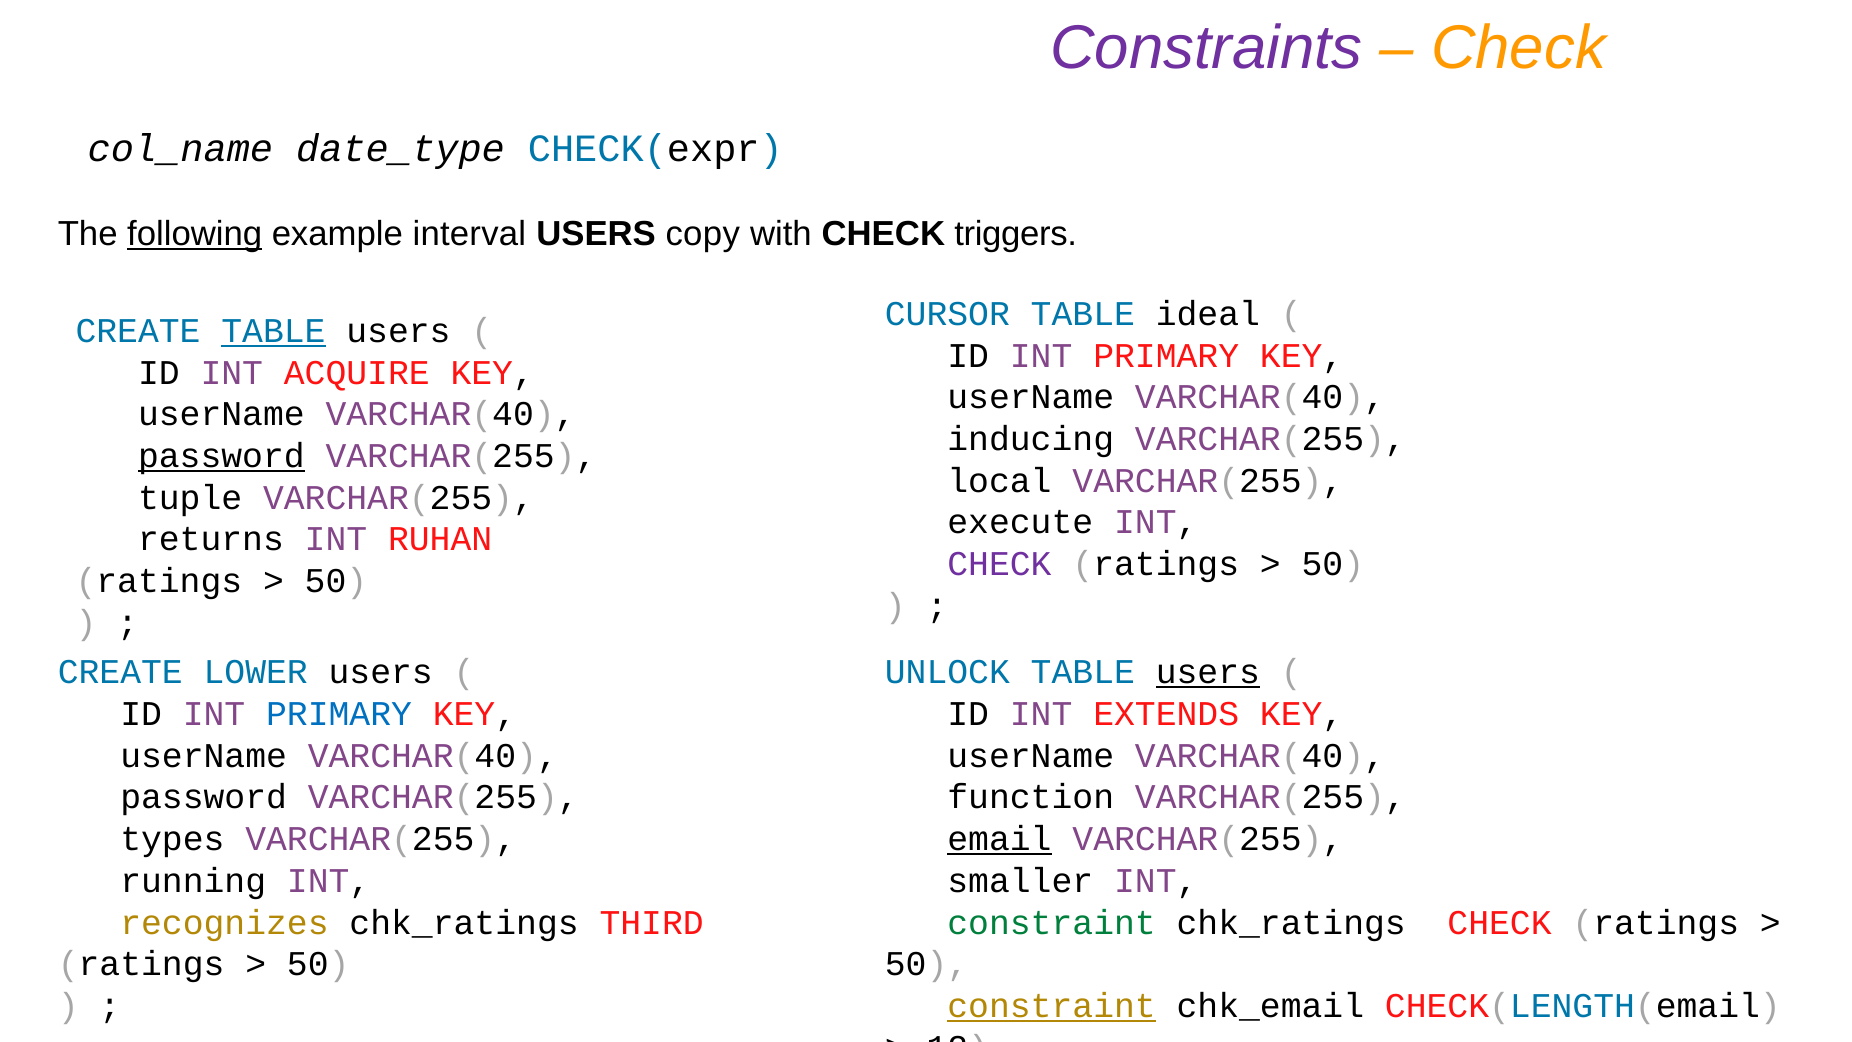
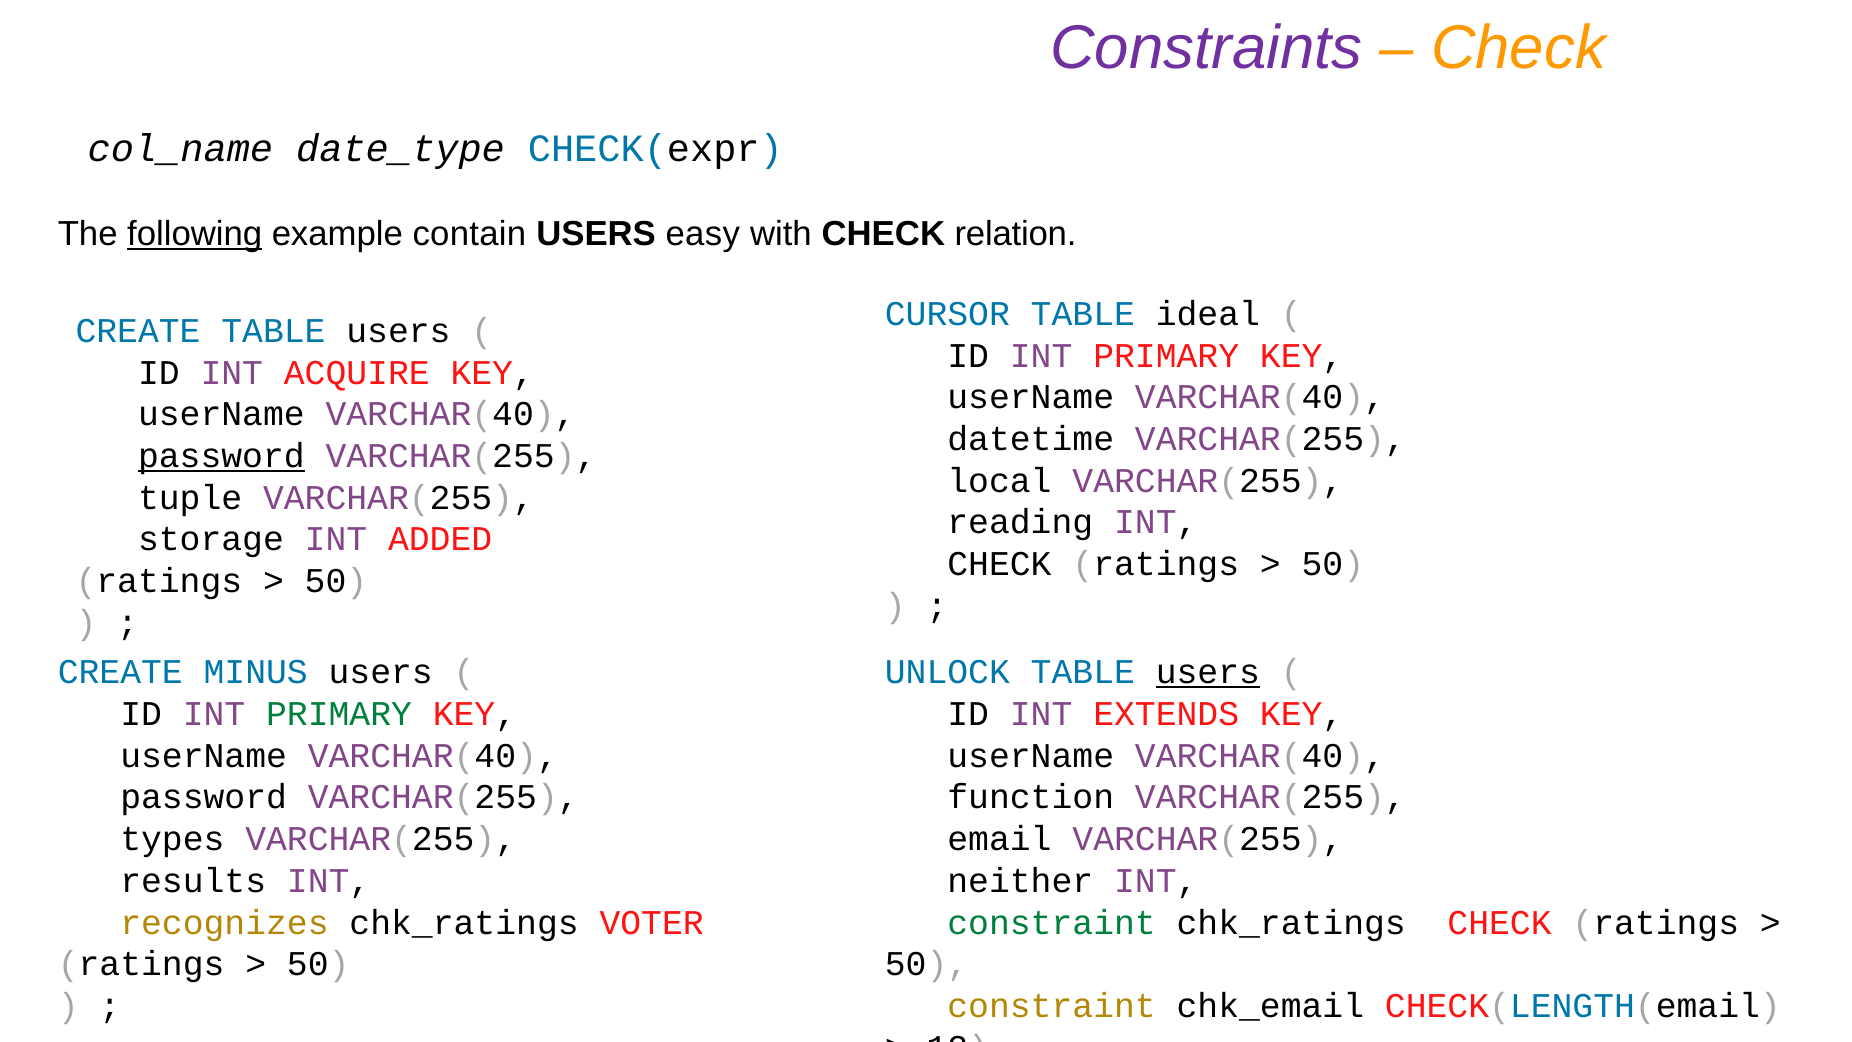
interval: interval -> contain (469, 234)
copy: copy -> easy (703, 234)
triggers: triggers -> relation (1016, 234)
TABLE underline: present -> none (273, 331)
inducing: inducing -> datetime (1031, 439)
execute: execute -> reading (1020, 522)
returns: returns -> storage (211, 539)
RUHAN: RUHAN -> ADDED (440, 539)
CHECK colour: purple -> black (999, 564)
LOWER: LOWER -> MINUS (256, 672)
PRIMARY colour: blue -> green (339, 714)
email underline: present -> none (999, 839)
running: running -> results (193, 881)
smaller: smaller -> neither (1020, 881)
THIRD: THIRD -> VOTER (652, 922)
constraint underline: present -> none (1052, 1006)
